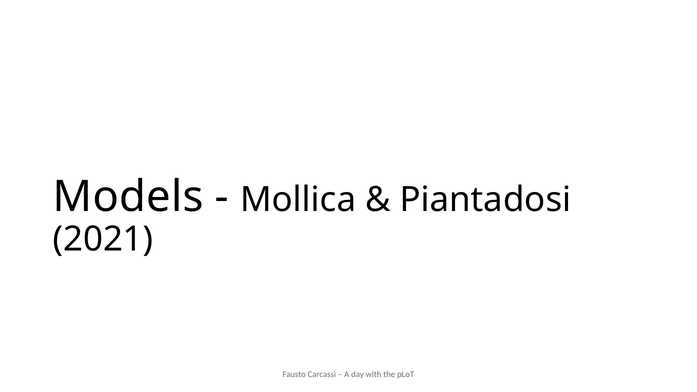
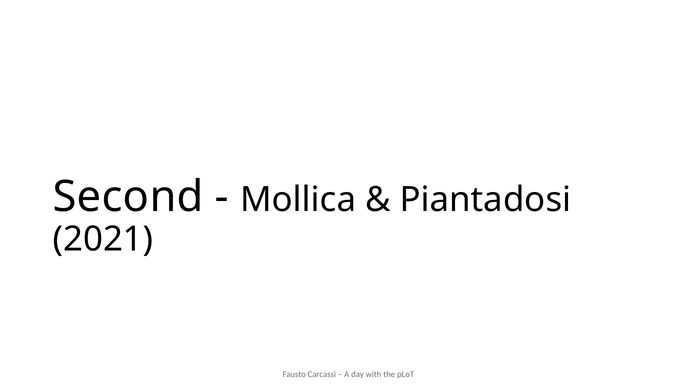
Models: Models -> Second (128, 197)
